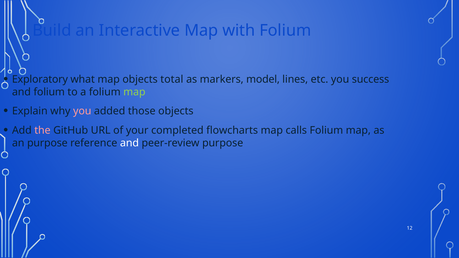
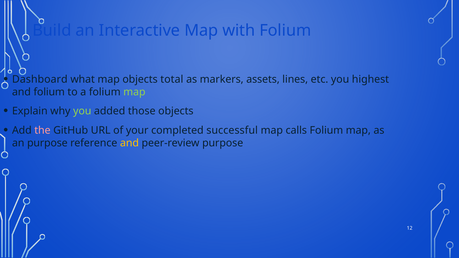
Exploratory: Exploratory -> Dashboard (40, 79)
model: model -> assets (263, 79)
success: success -> highest (370, 79)
you colour: pink -> light green (82, 111)
flowcharts: flowcharts -> successful (232, 131)
and colour: white -> yellow (129, 143)
